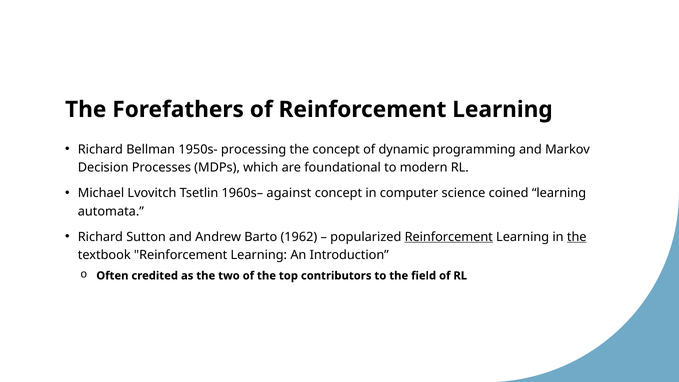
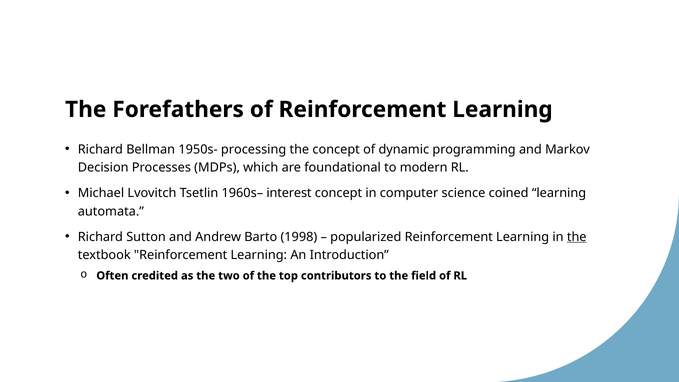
against: against -> interest (289, 193)
1962: 1962 -> 1998 (299, 237)
Reinforcement underline: present -> none (449, 237)
